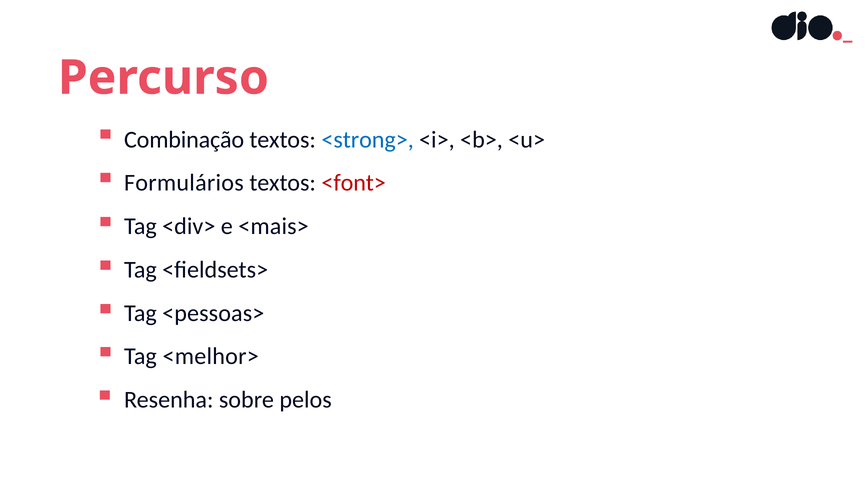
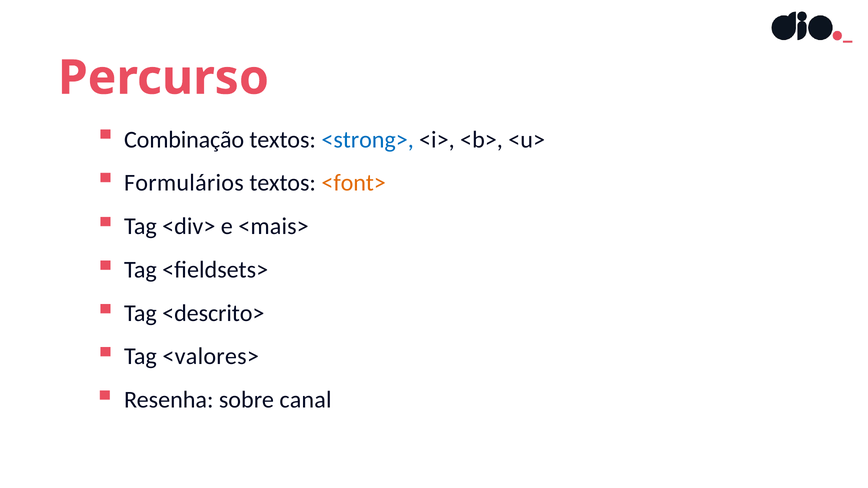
<font> colour: red -> orange (354, 183)
<pessoas>: <pessoas> -> <descrito> (213, 313)
<melhor>: <melhor> -> <valores> (211, 357)
pelos: pelos -> canal (305, 400)
